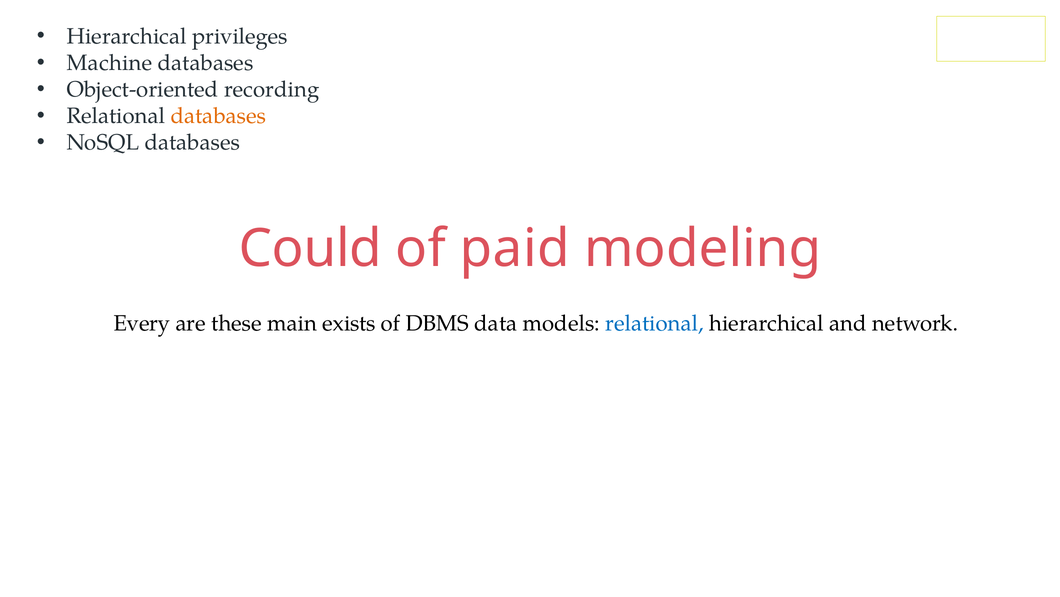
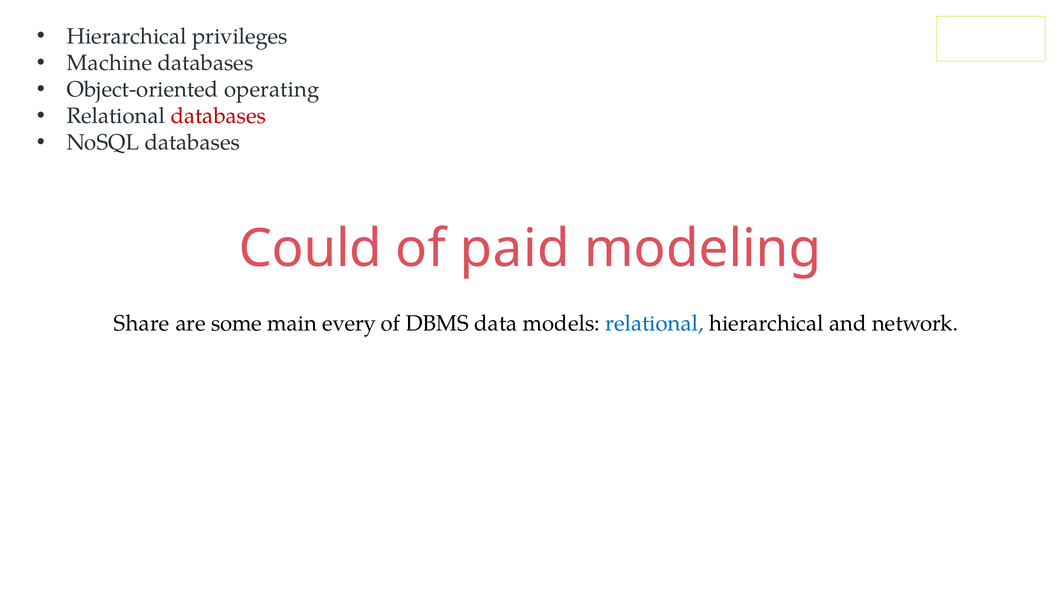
recording: recording -> operating (272, 89)
databases colour: orange -> red (218, 116)
Every: Every -> Share (142, 323)
these: these -> some (237, 323)
exists: exists -> every (349, 323)
